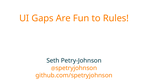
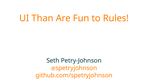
Gaps: Gaps -> Than (42, 18)
